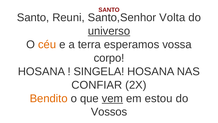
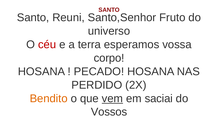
Volta: Volta -> Fruto (172, 18)
universo underline: present -> none (109, 31)
céu colour: orange -> red (47, 44)
SINGELA: SINGELA -> PECADO (99, 71)
CONFIAR: CONFIAR -> PERDIDO (97, 85)
estou: estou -> saciai (159, 98)
